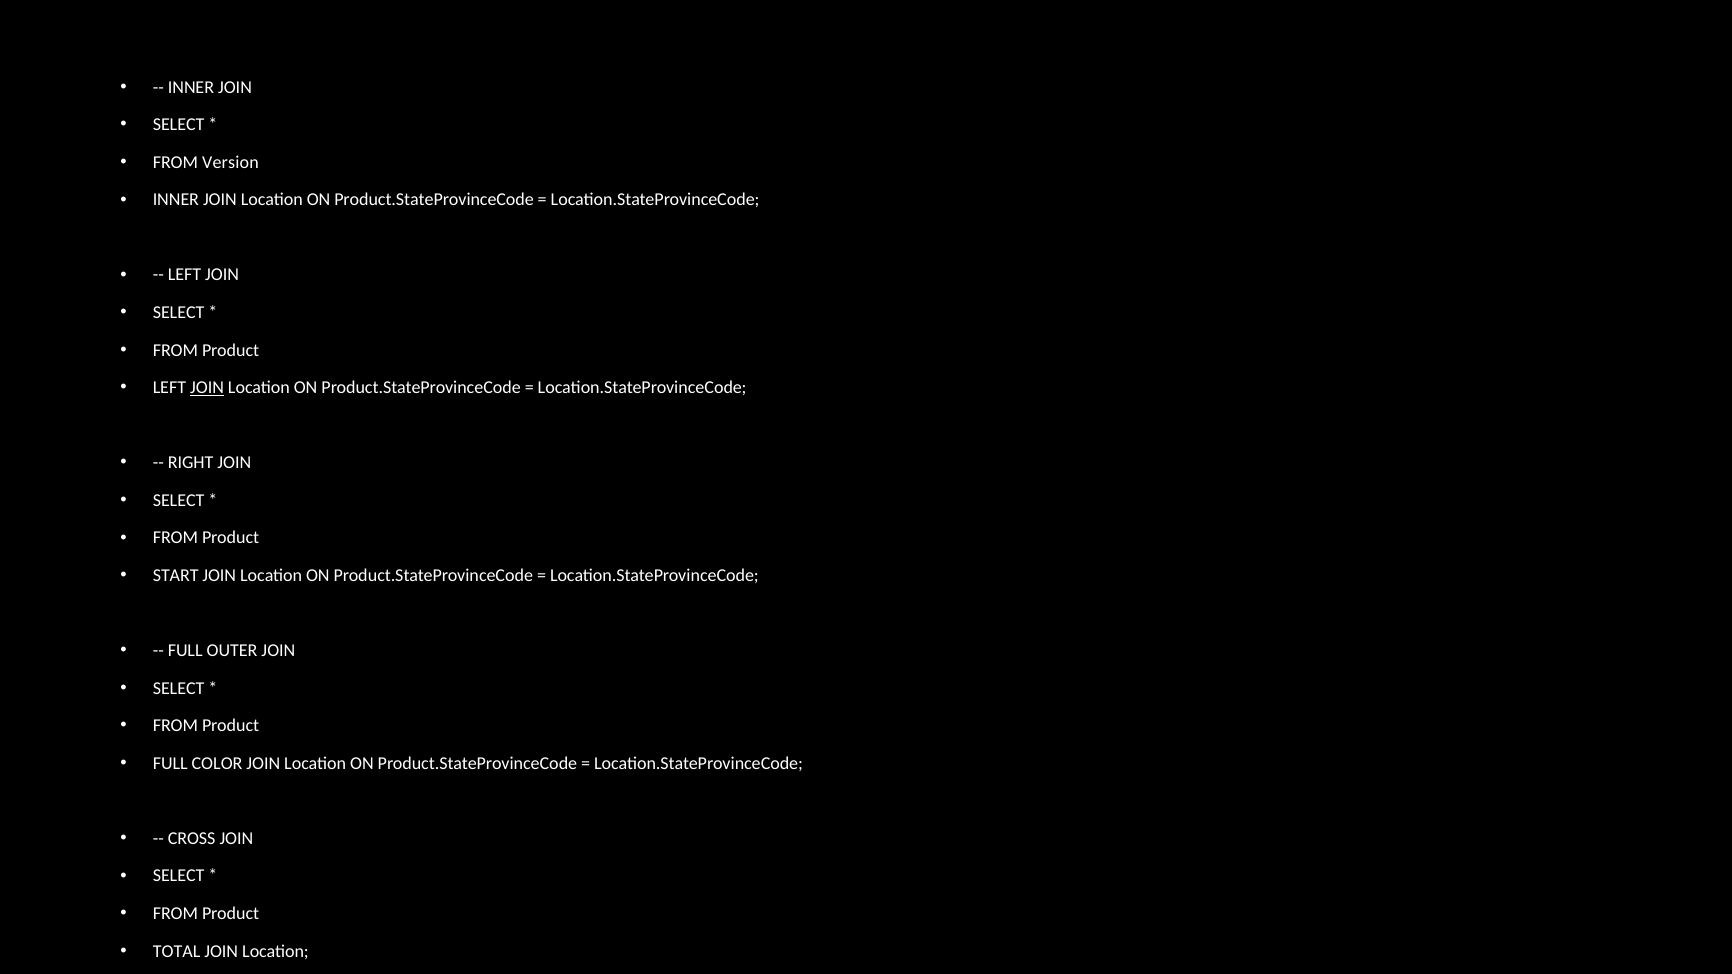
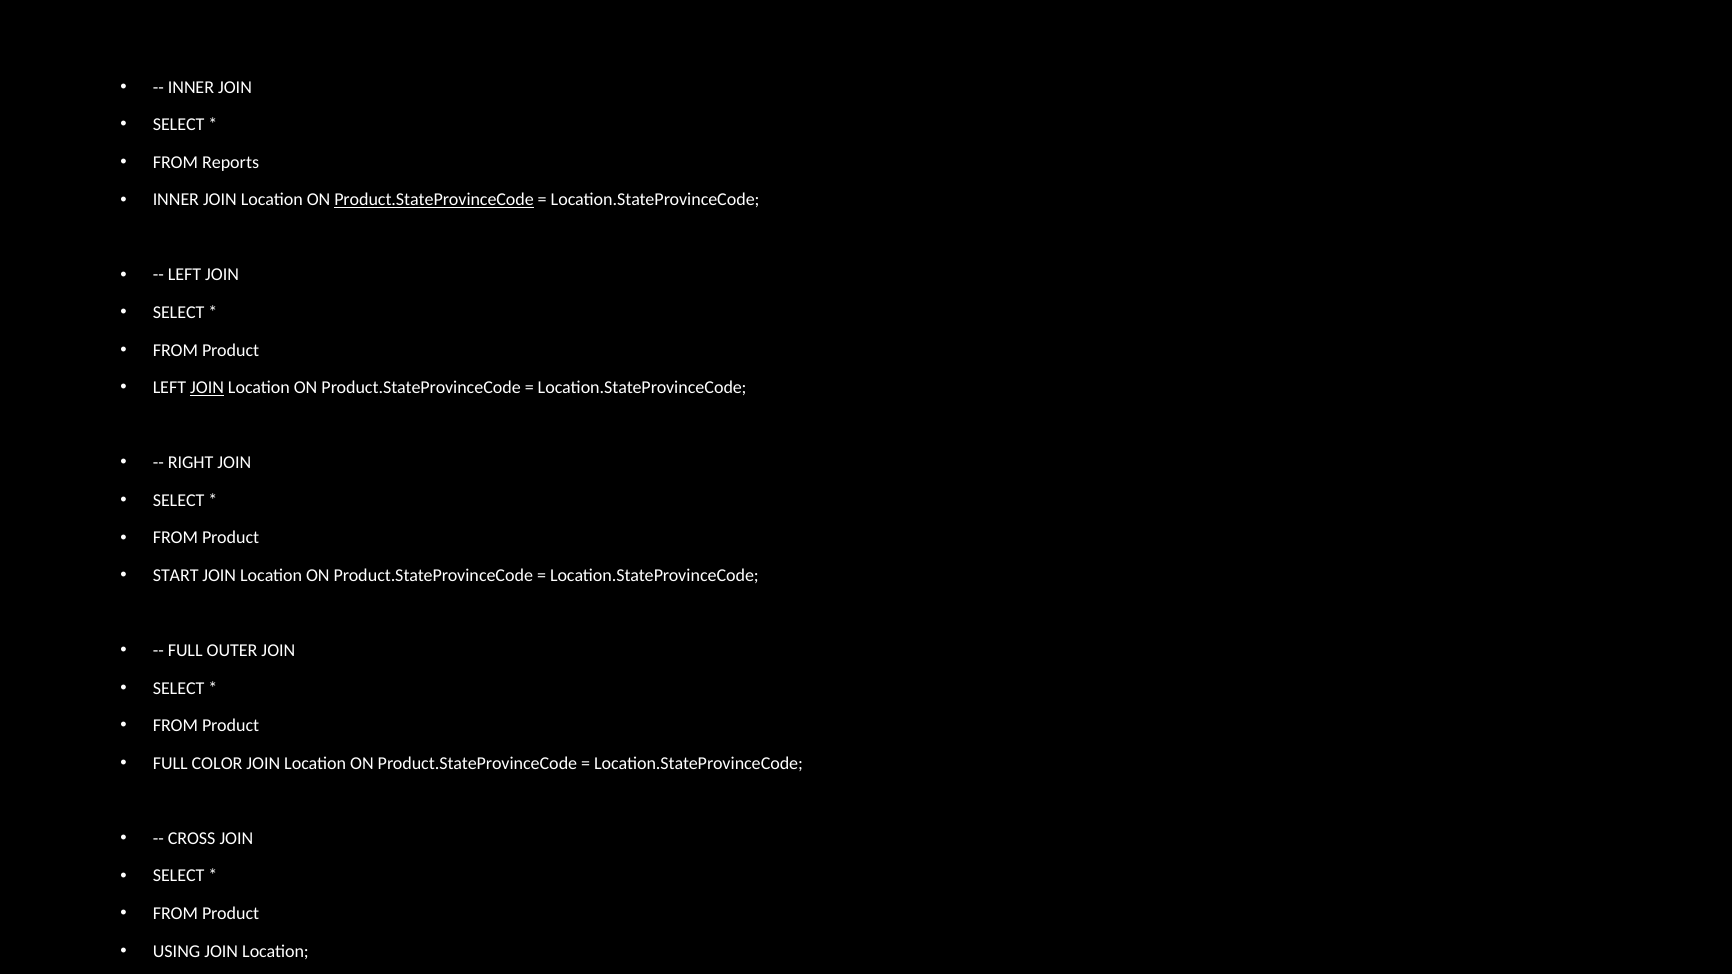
Version: Version -> Reports (231, 162)
Product.StateProvinceCode underline: none -> present (434, 200)
TOTAL: TOTAL -> USING (177, 951)
